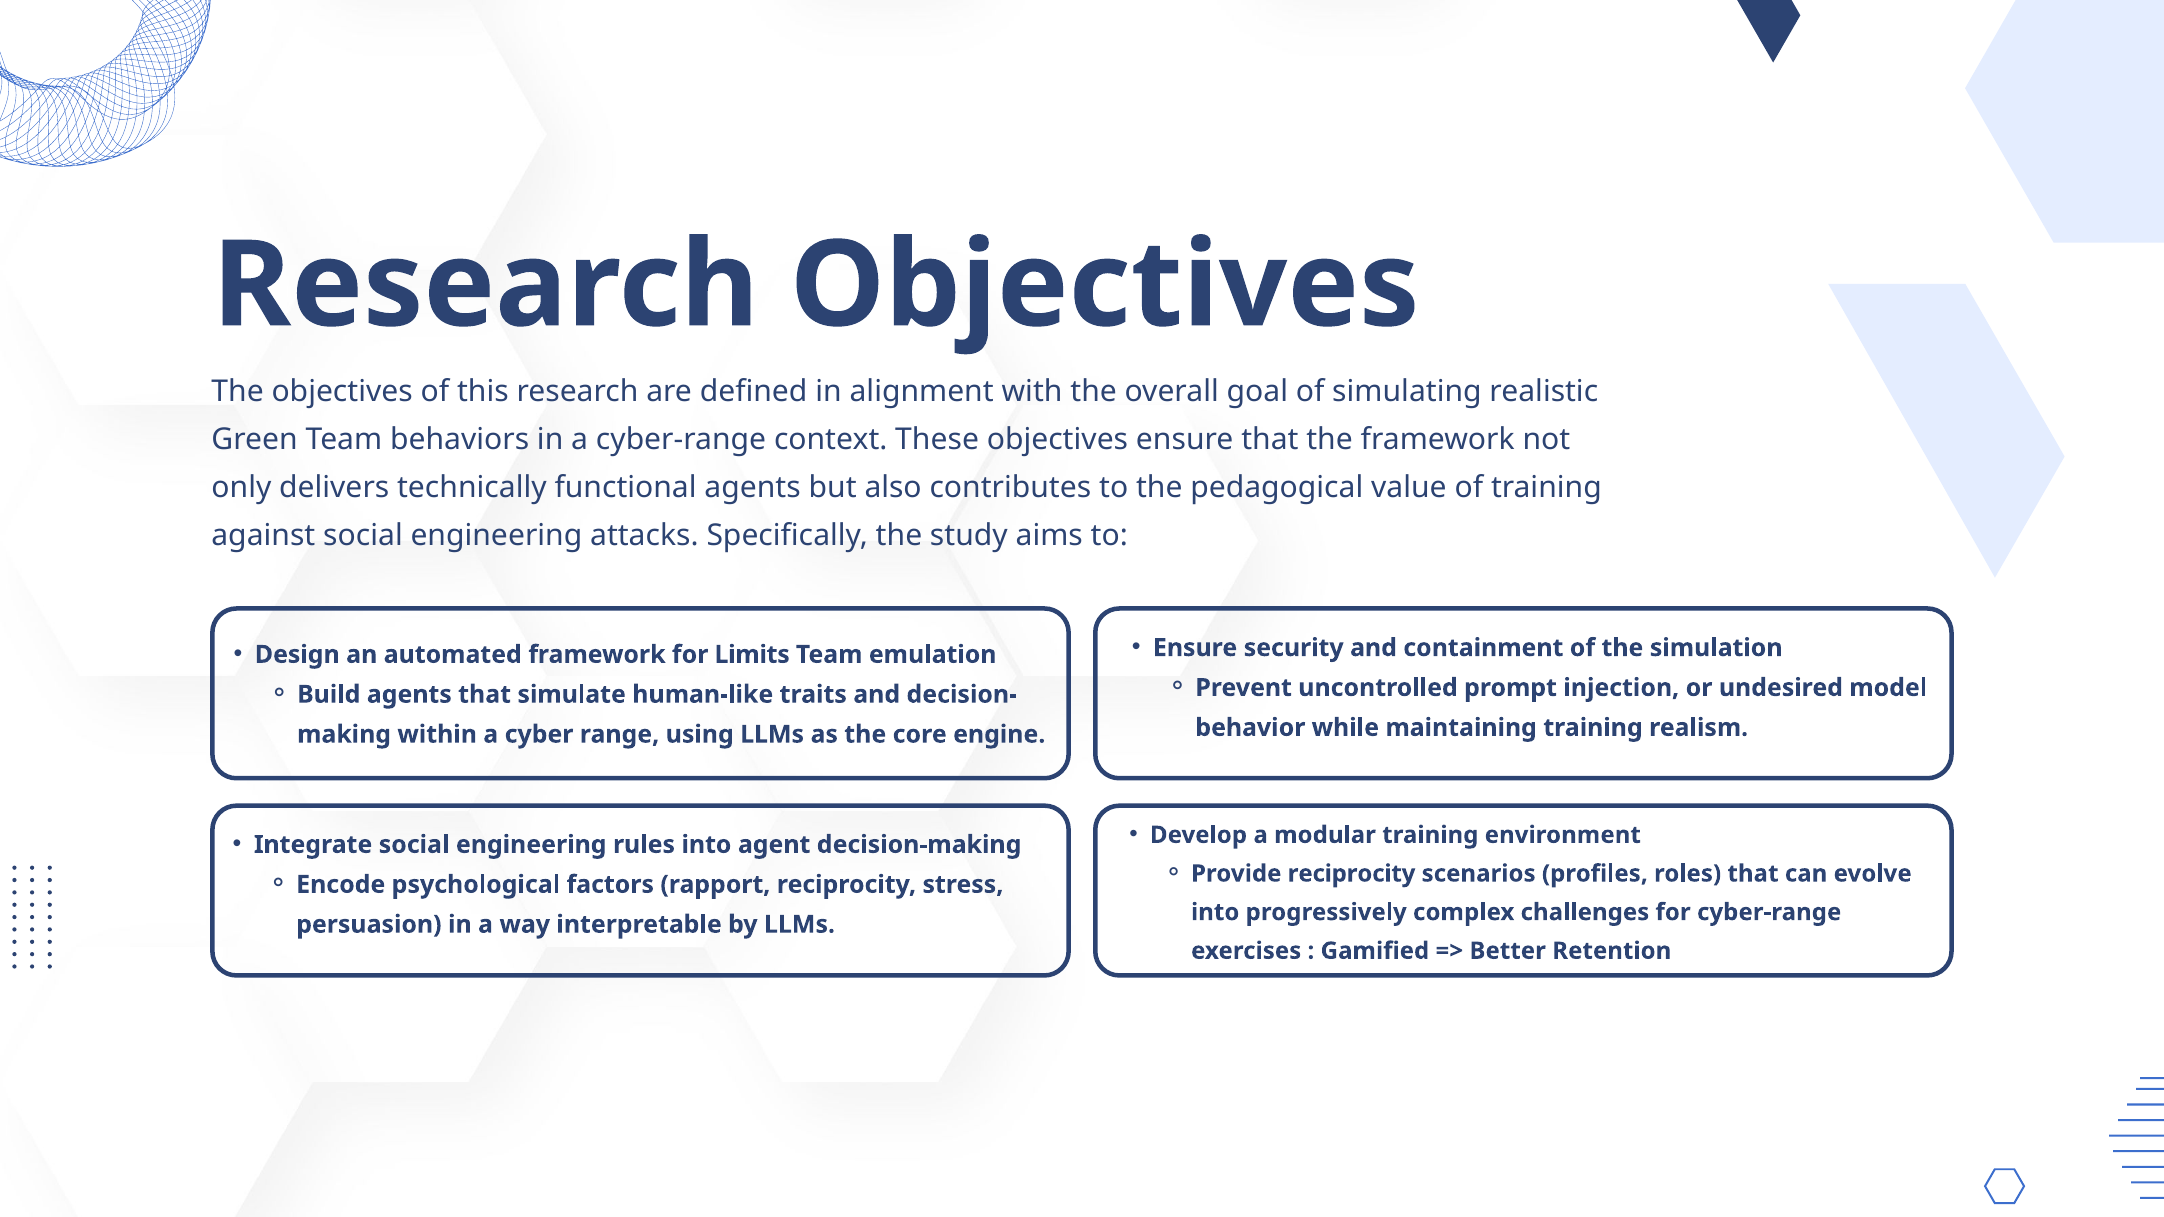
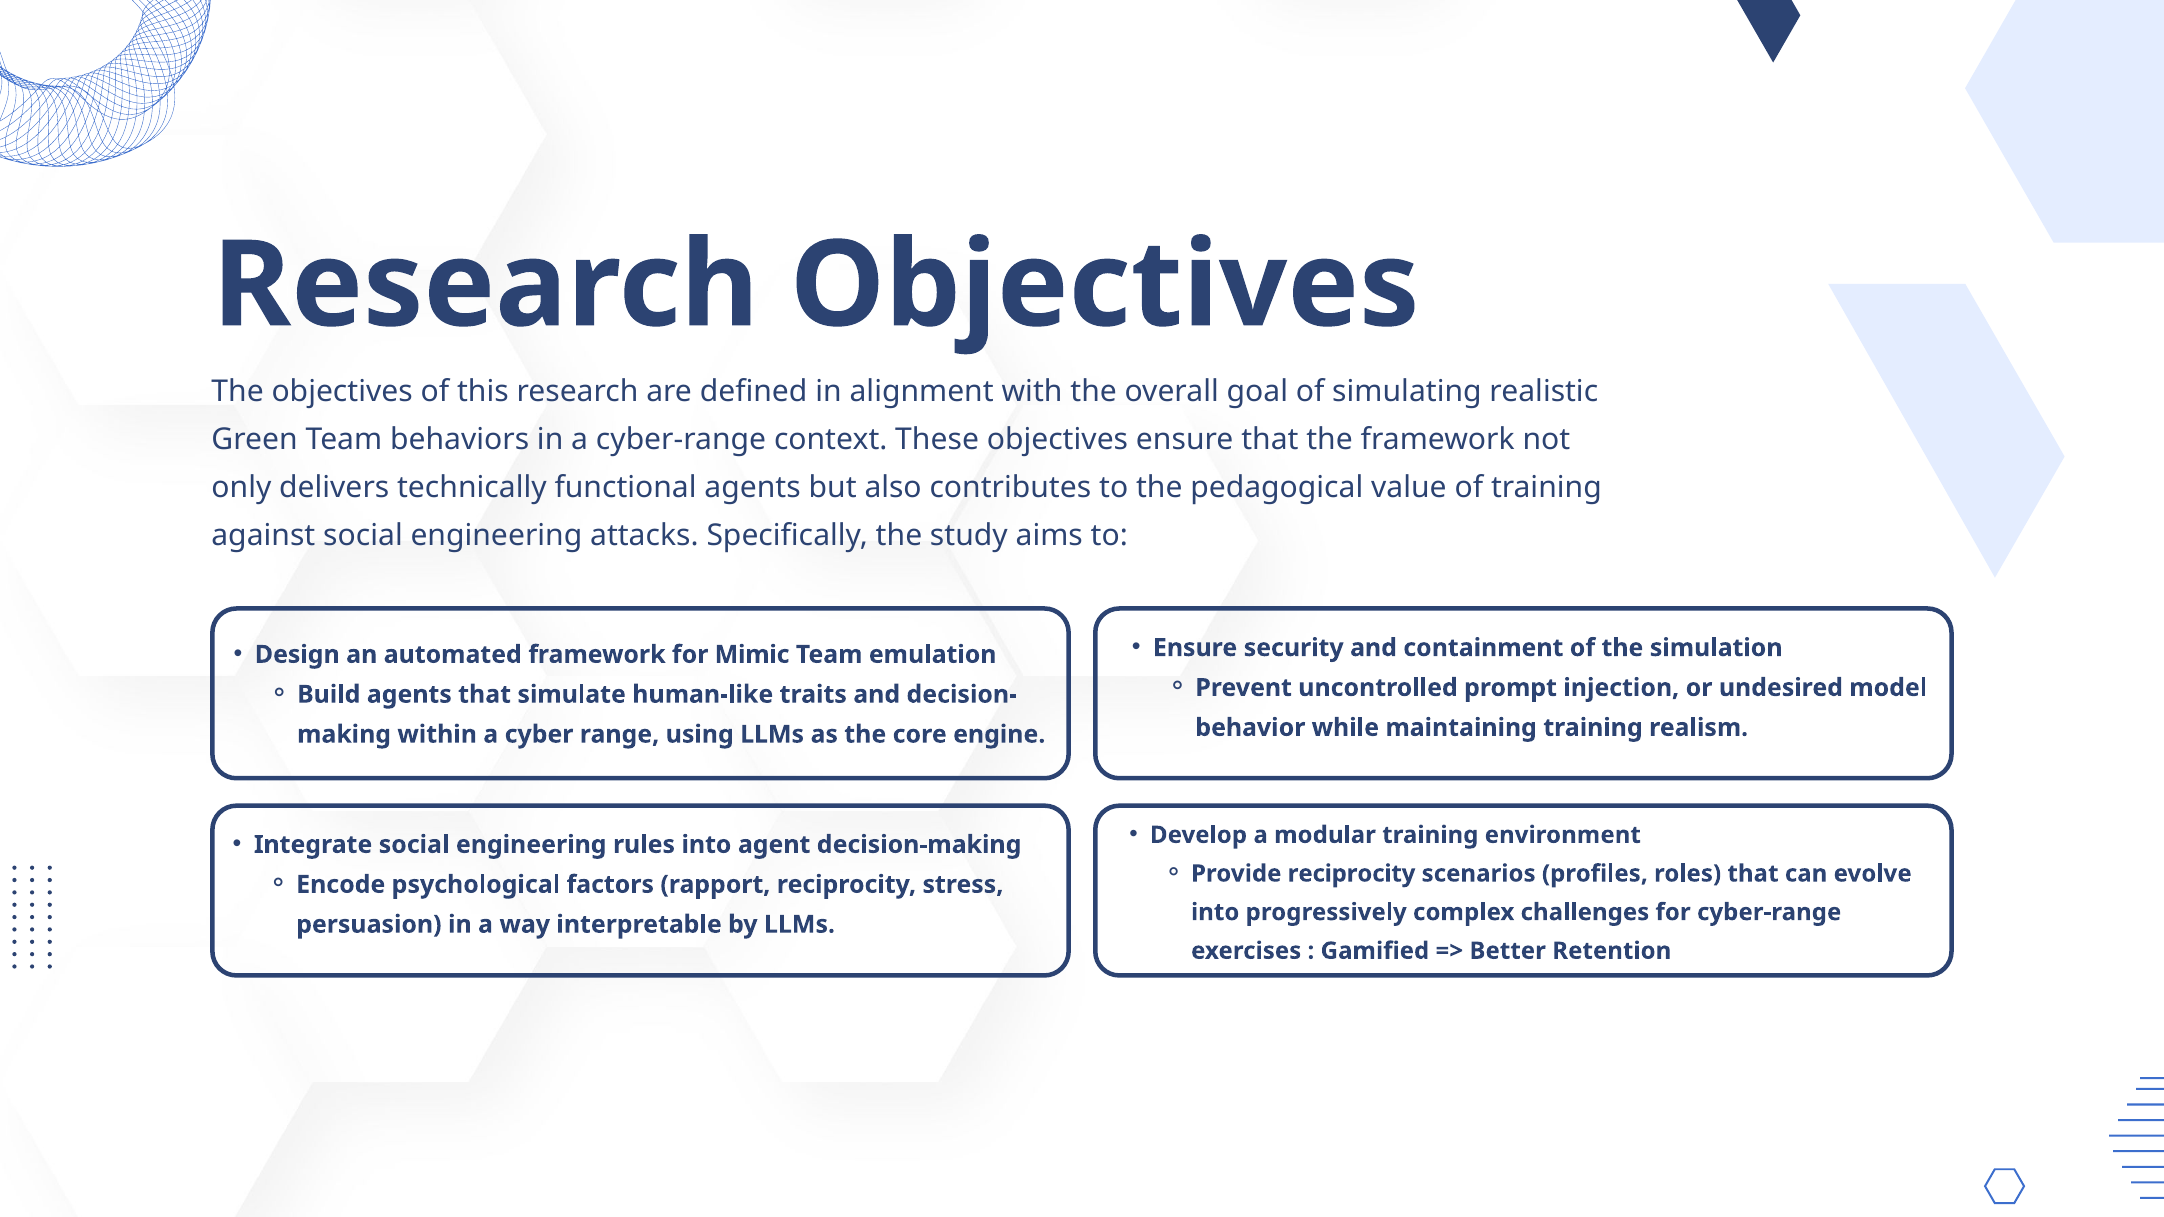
Limits: Limits -> Mimic (752, 655)
